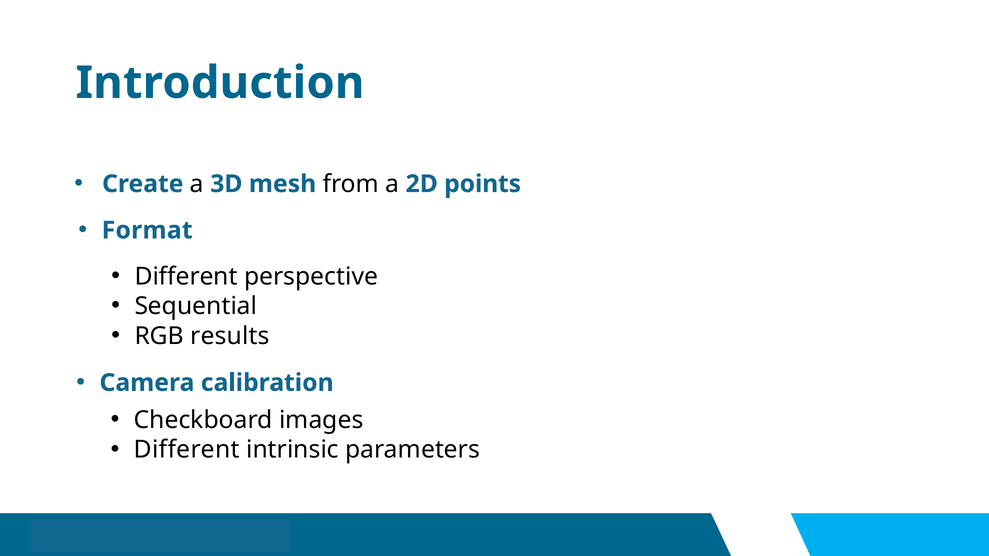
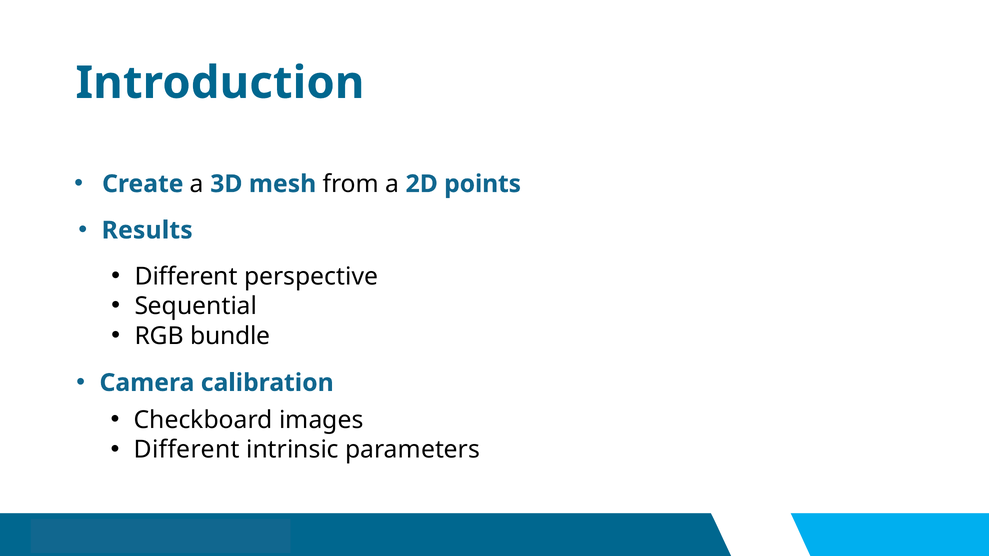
Format: Format -> Results (147, 230)
results: results -> bundle (230, 336)
